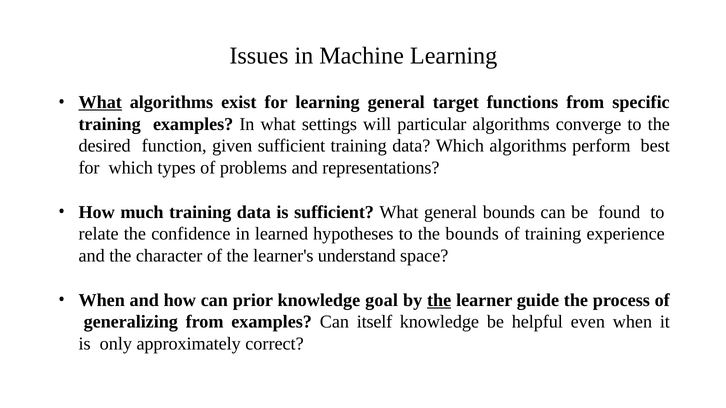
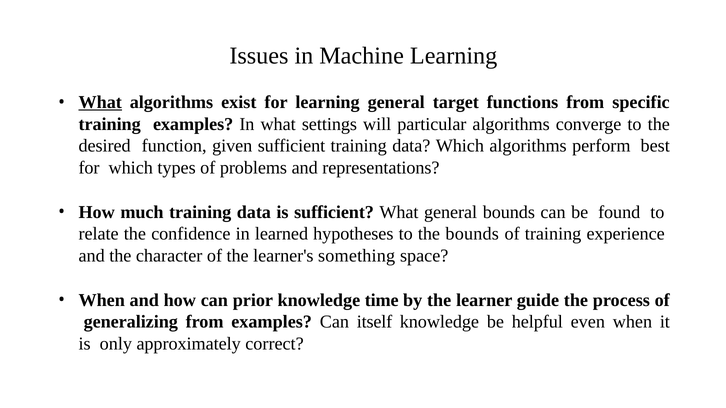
understand: understand -> something (357, 256)
goal: goal -> time (382, 300)
the underline: present -> none (439, 300)
